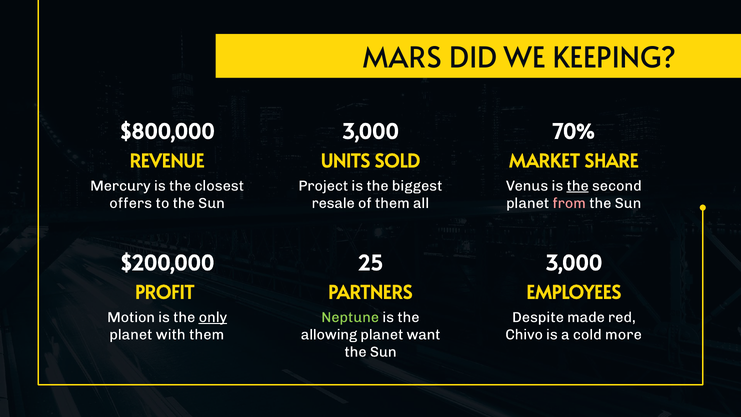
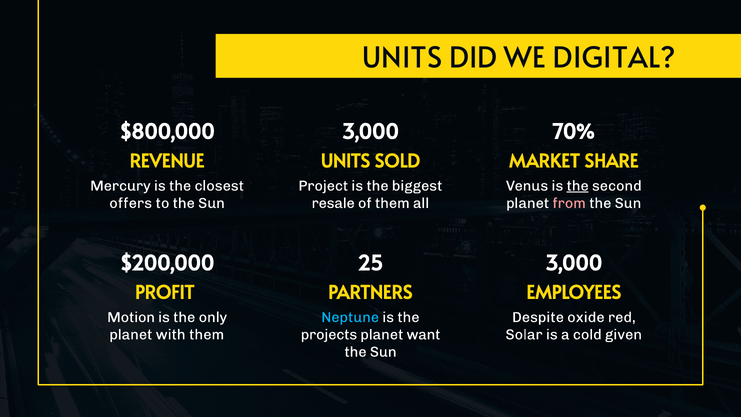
MARS: MARS -> UNITS (402, 58)
KEEPING: KEEPING -> DIGITAL (614, 58)
only underline: present -> none (213, 317)
Neptune colour: light green -> light blue (350, 317)
made: made -> oxide (586, 317)
allowing: allowing -> projects (329, 334)
Chivo: Chivo -> Solar (524, 334)
more: more -> given (623, 334)
